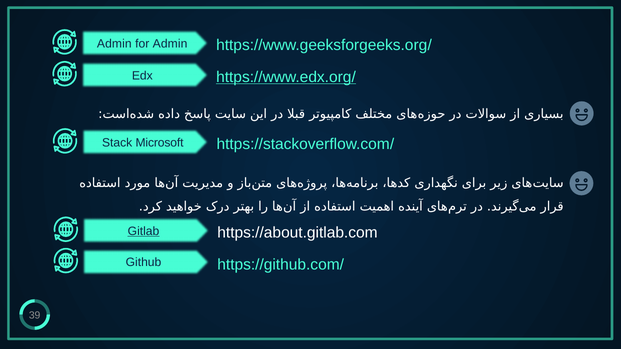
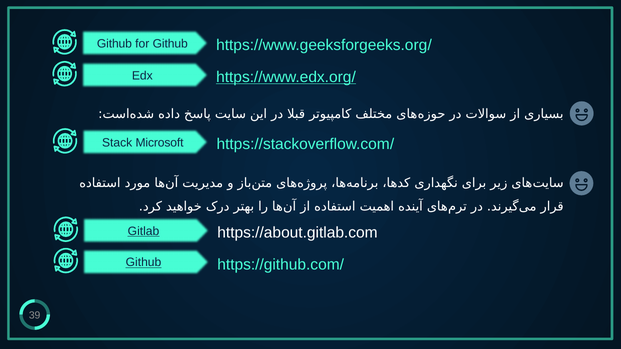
Admin: Admin -> Github (114, 44)
for Admin: Admin -> Github (170, 44)
Github underline: none -> present (144, 263)
